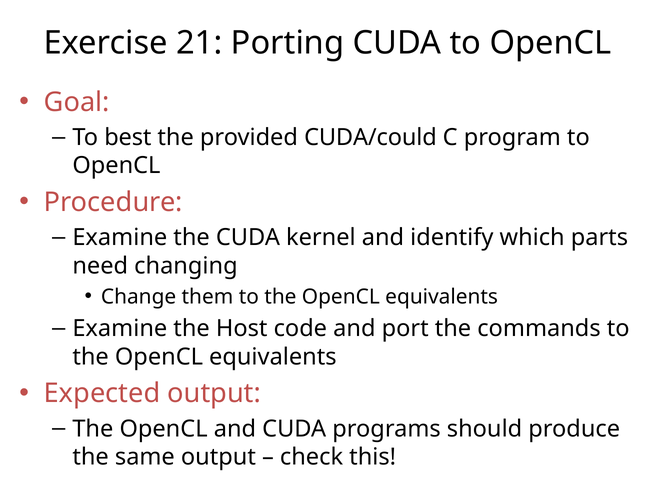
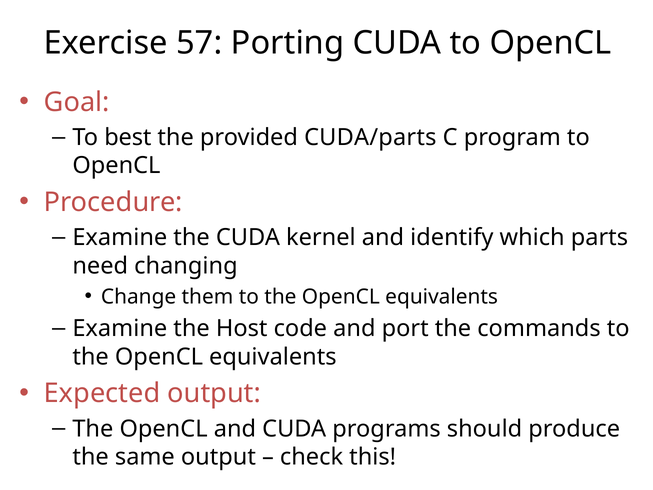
21: 21 -> 57 (199, 43)
CUDA/could: CUDA/could -> CUDA/parts (370, 137)
